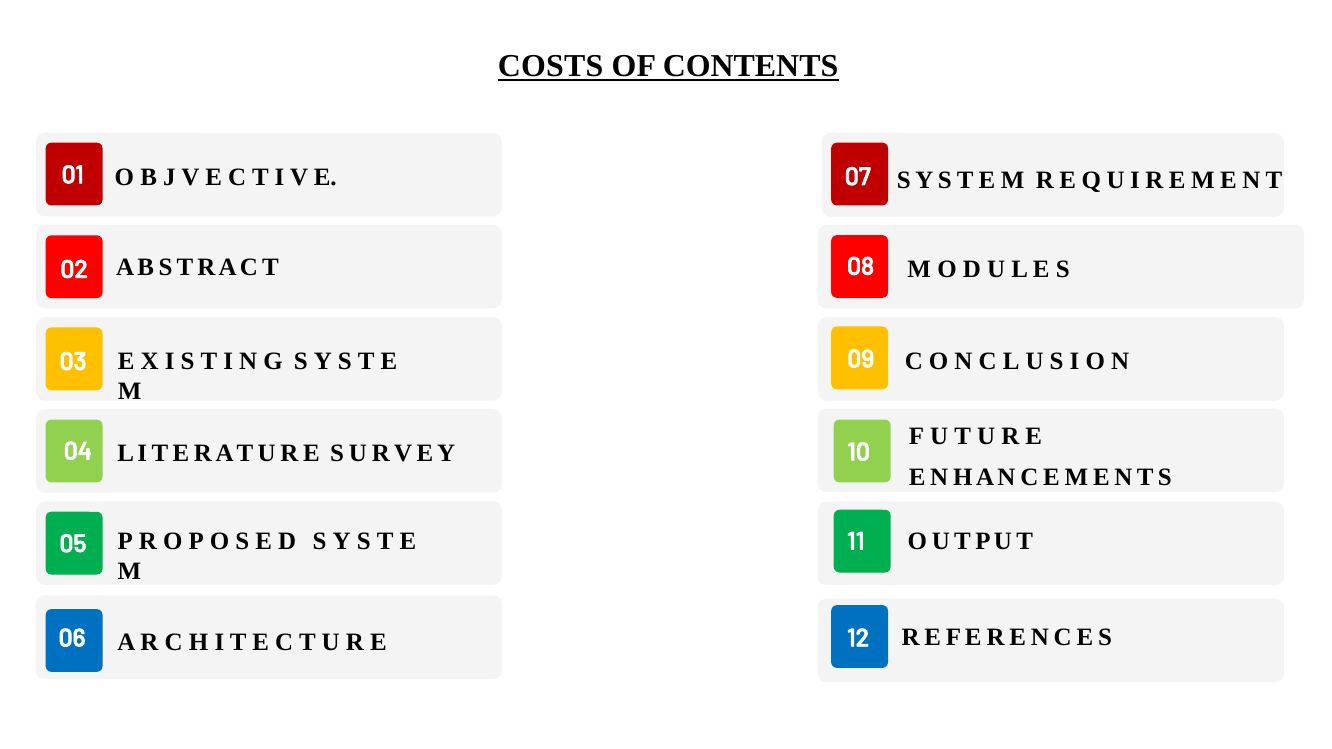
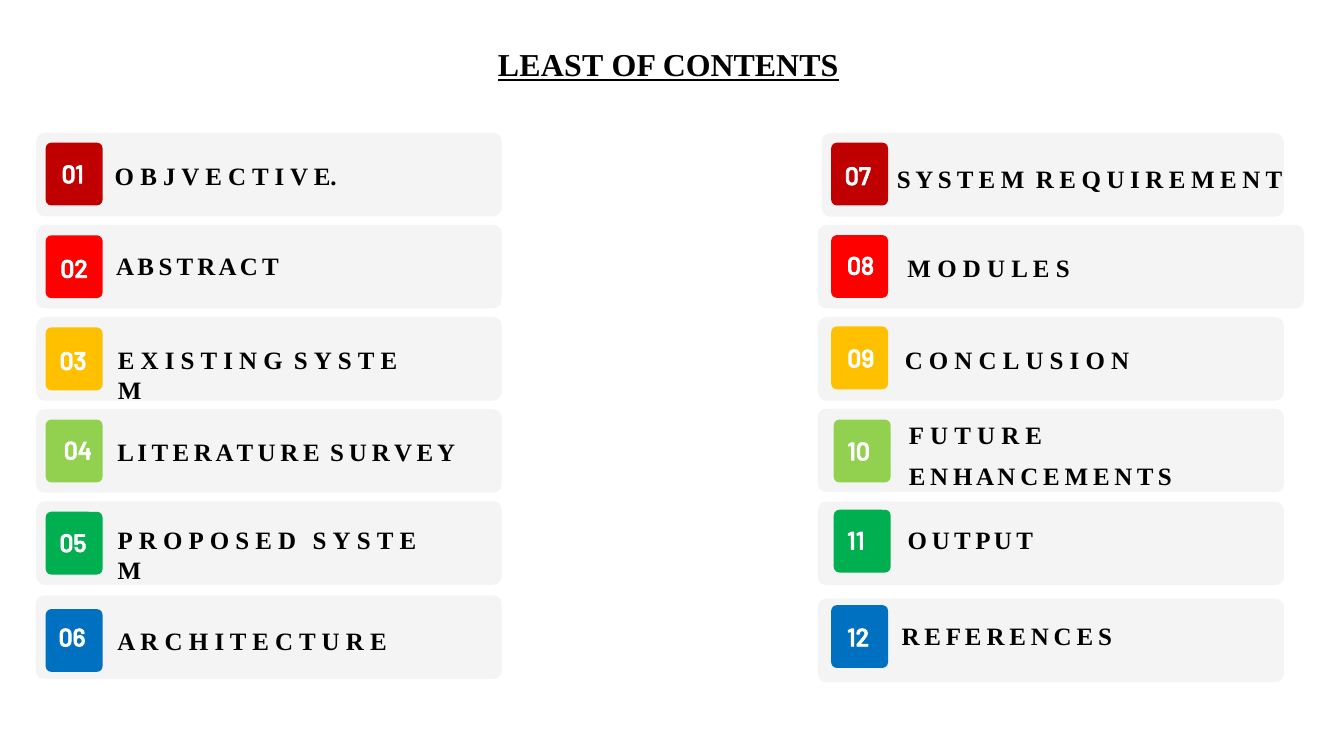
COSTS: COSTS -> LEAST (551, 66)
